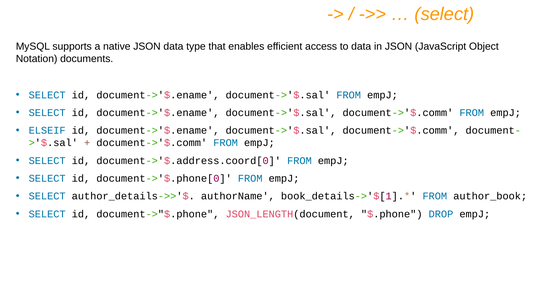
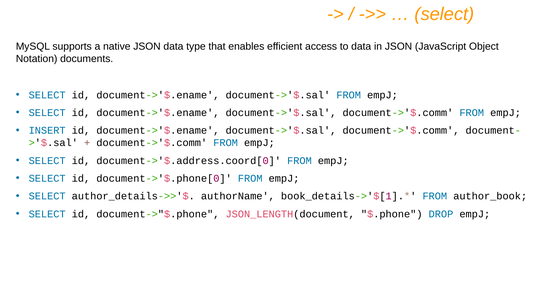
ELSEIF: ELSEIF -> INSERT (47, 130)
